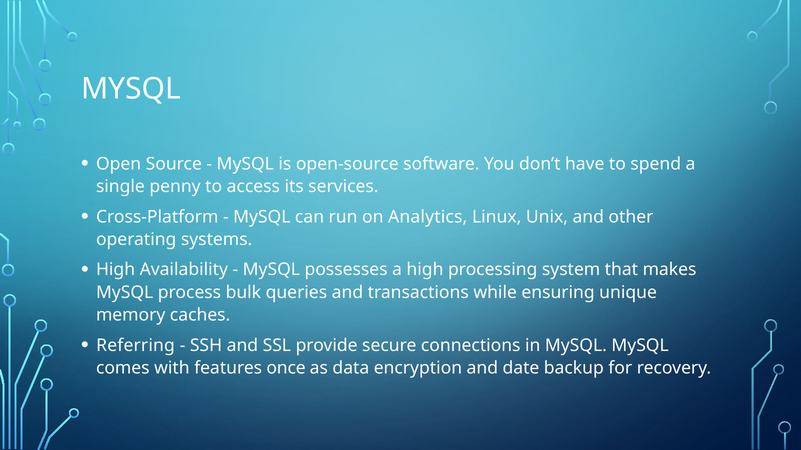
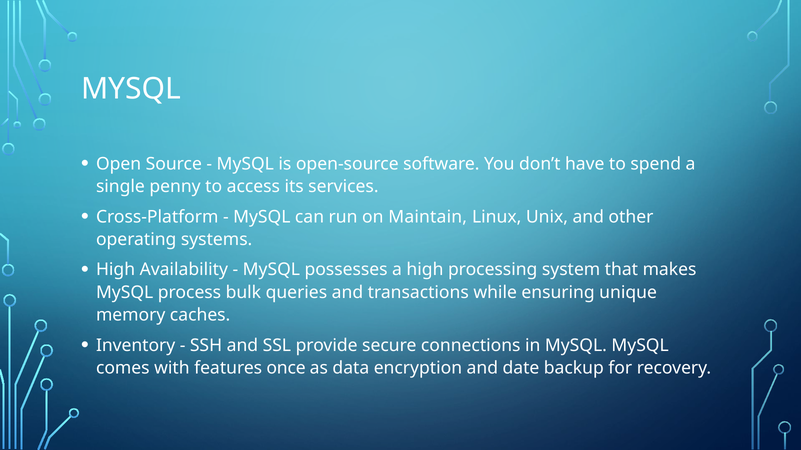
Analytics: Analytics -> Maintain (428, 217)
Referring: Referring -> Inventory (136, 346)
